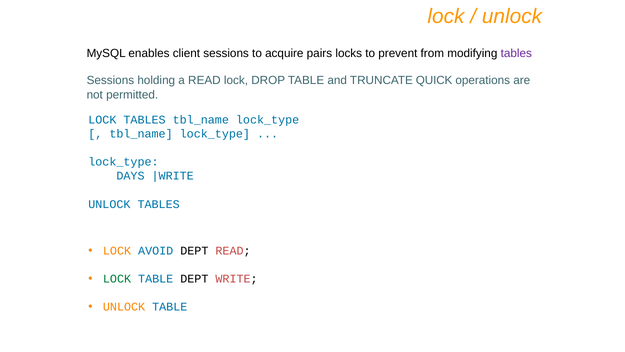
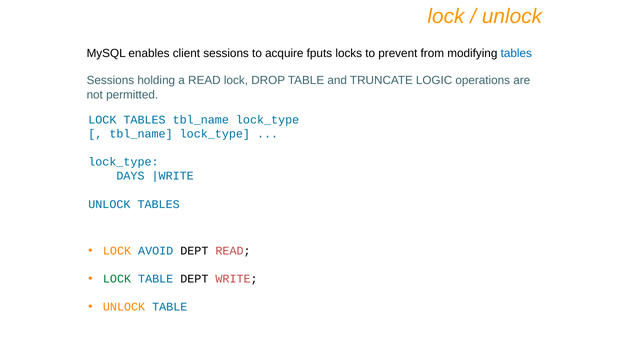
pairs: pairs -> fputs (319, 53)
tables colour: purple -> blue (516, 53)
QUICK: QUICK -> LOGIC (434, 80)
